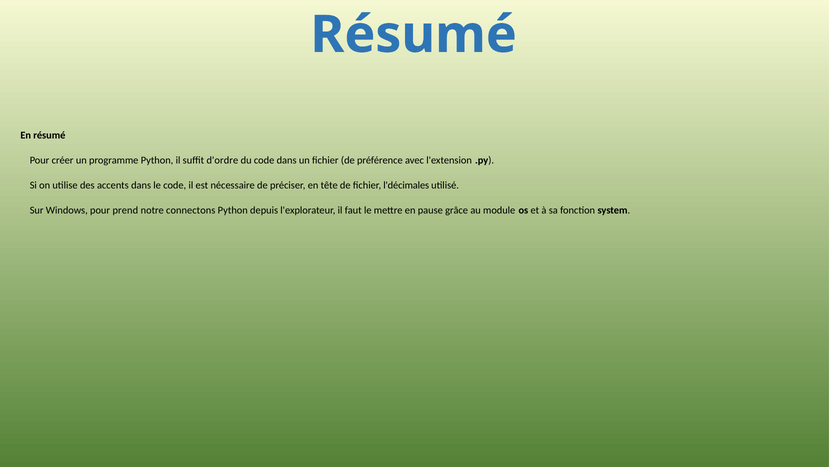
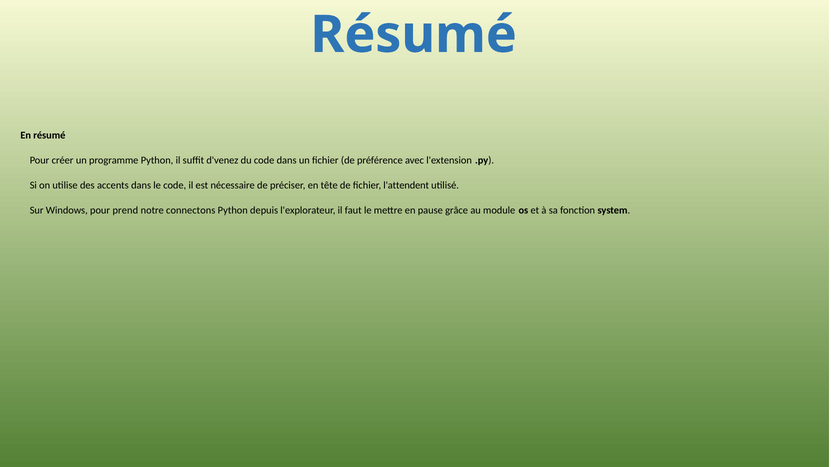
d'ordre: d'ordre -> d'venez (222, 160)
l'décimales: l'décimales -> l'attendent (406, 185)
